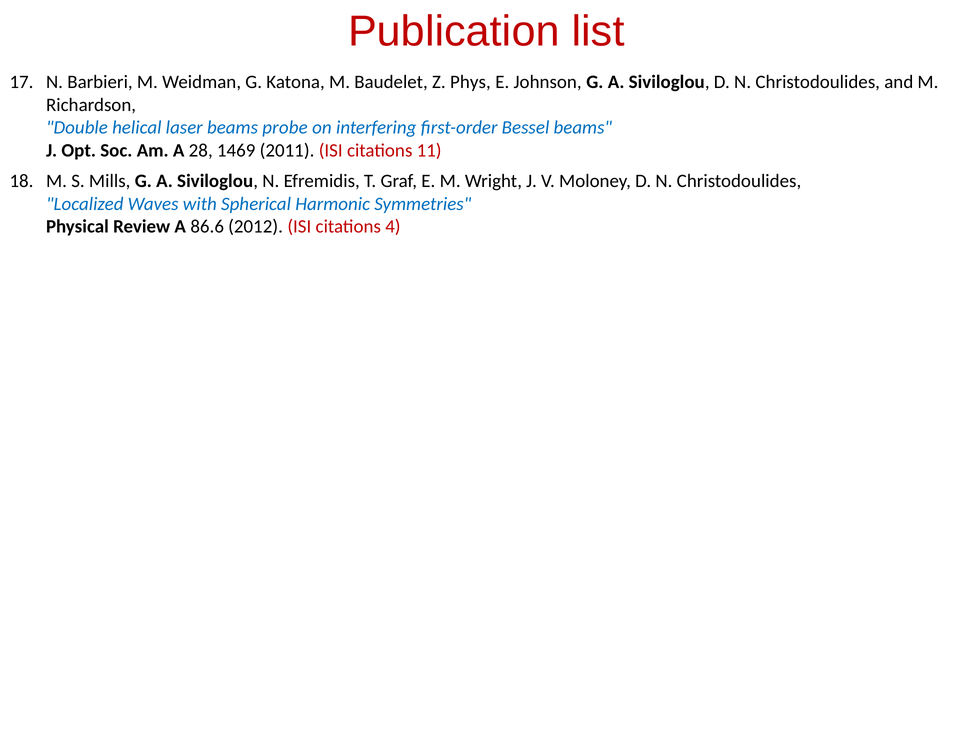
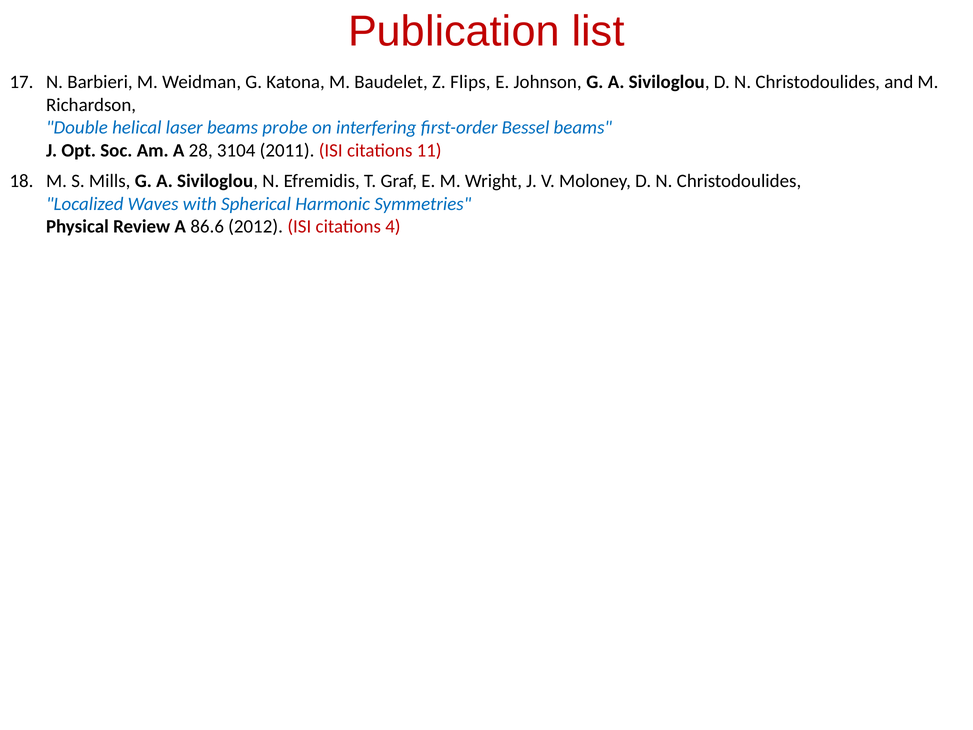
Phys: Phys -> Flips (470, 82)
1469: 1469 -> 3104 (236, 150)
